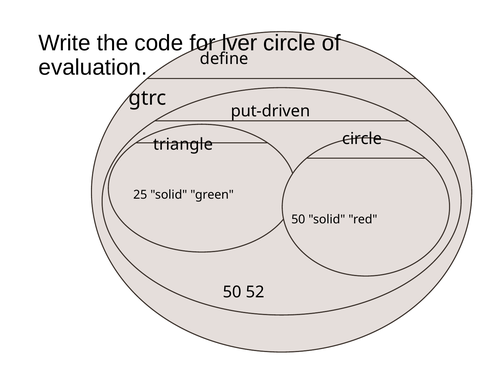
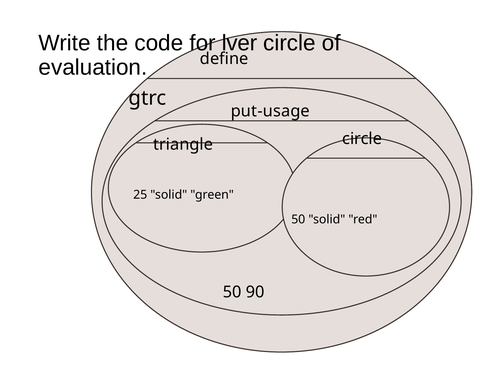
put-driven: put-driven -> put-usage (270, 111)
52: 52 -> 90 (255, 291)
